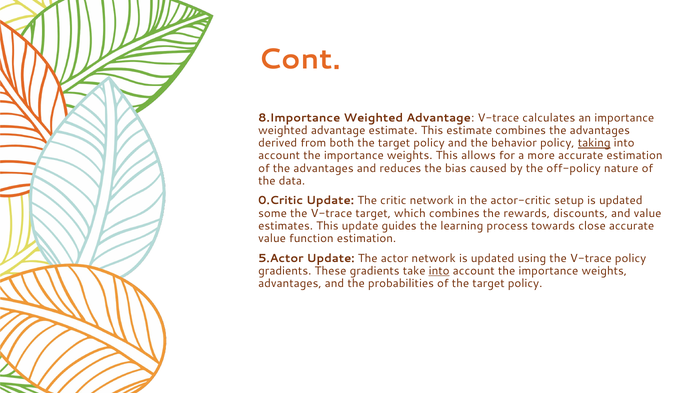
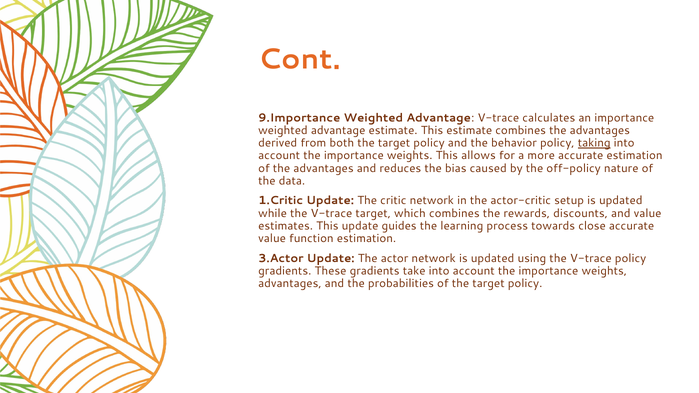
8.Importance: 8.Importance -> 9.Importance (299, 118)
0.Critic: 0.Critic -> 1.Critic (281, 201)
some: some -> while (273, 213)
5.Actor: 5.Actor -> 3.Actor (281, 258)
into underline: present -> none (439, 271)
